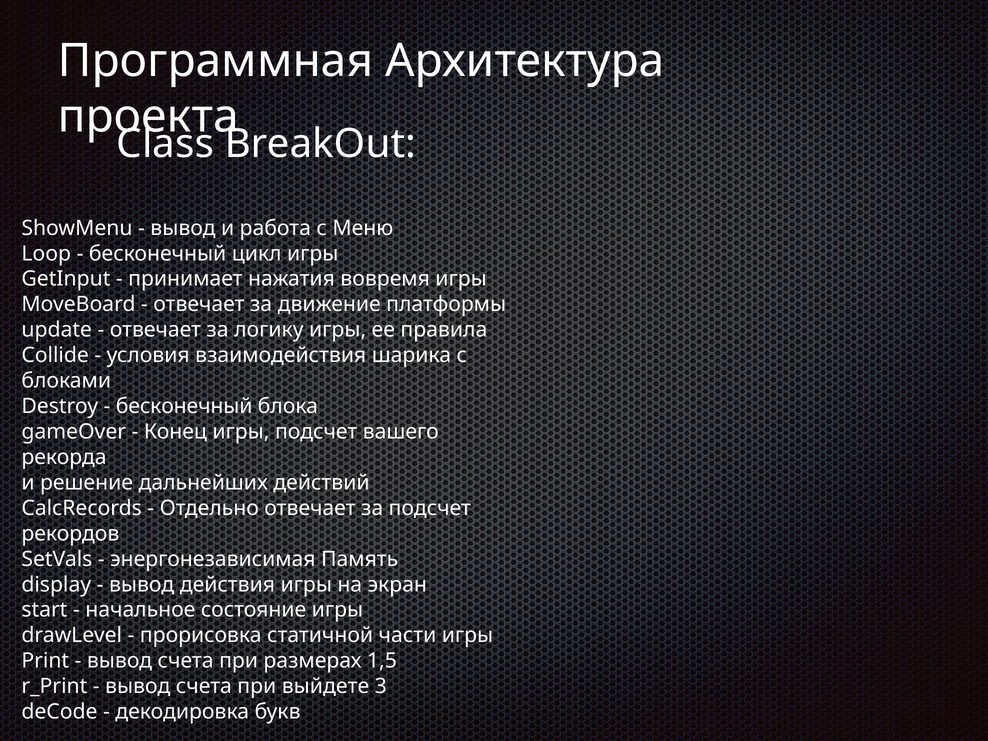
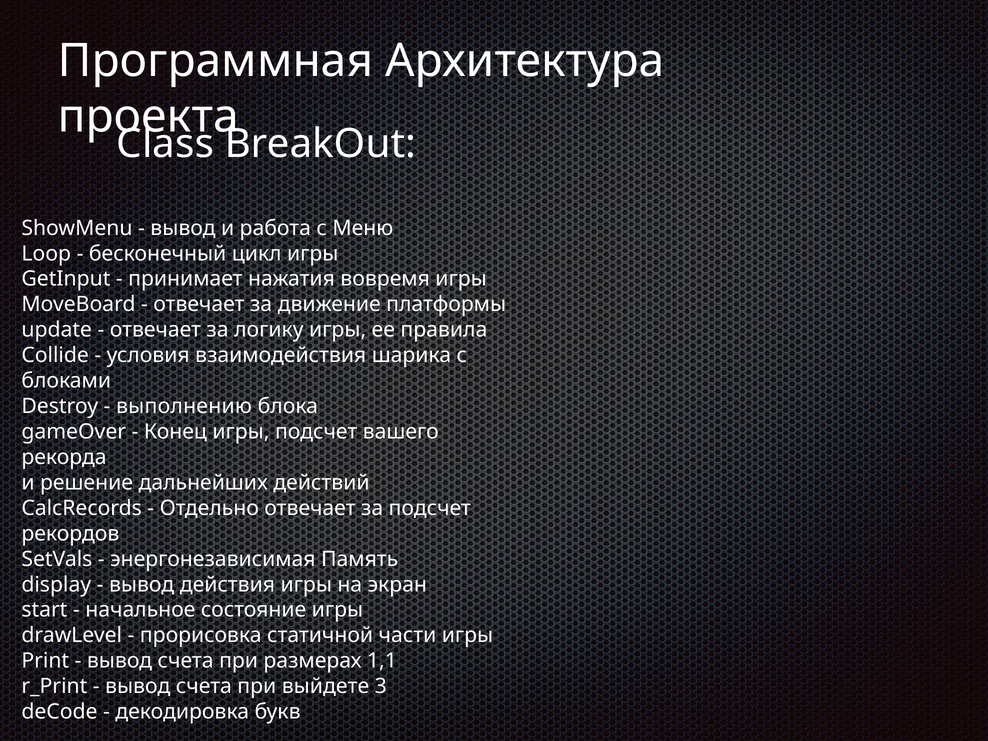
бесконечный: бесконечный -> выполнению (184, 406)
1,5: 1,5 -> 1,1 (382, 661)
